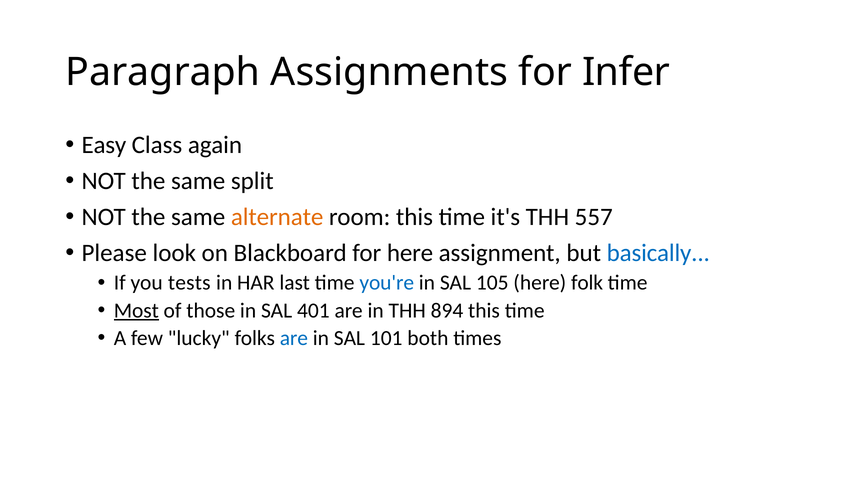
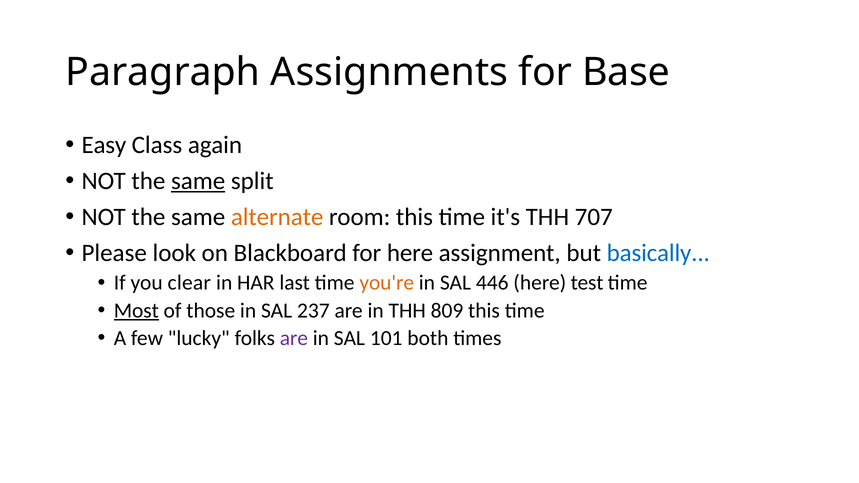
Infer: Infer -> Base (626, 72)
same underline: none -> present (198, 181)
557: 557 -> 707 (594, 217)
tests: tests -> clear (189, 283)
you're colour: blue -> orange (387, 283)
105: 105 -> 446 (492, 283)
folk: folk -> test (587, 283)
401: 401 -> 237 (313, 311)
894: 894 -> 809 (447, 311)
are colour: blue -> purple (294, 338)
